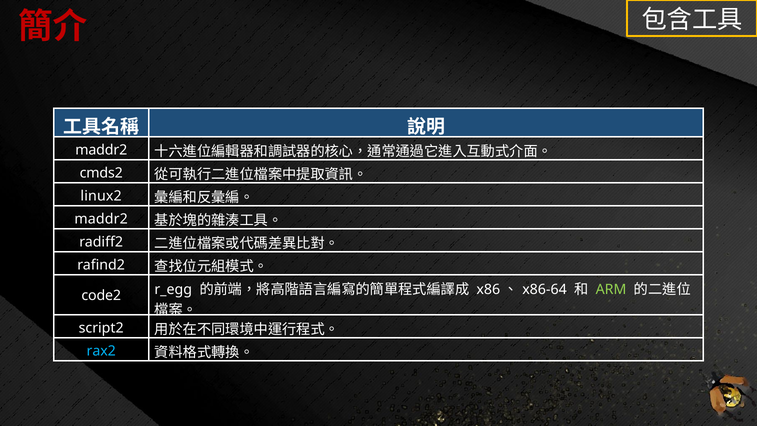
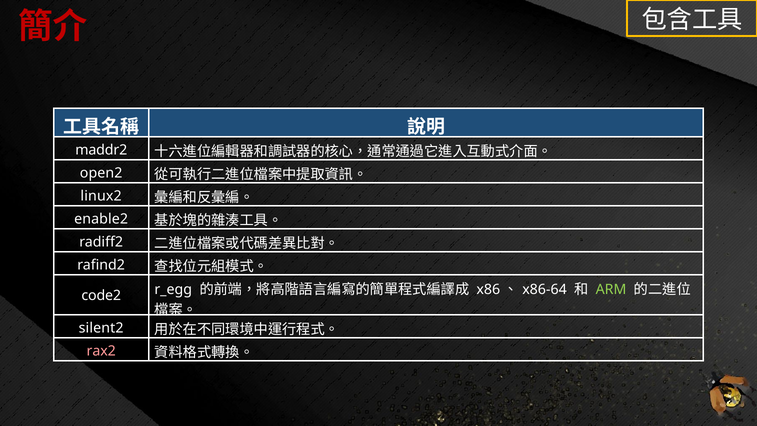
cmds2: cmds2 -> open2 (101, 173)
maddr2: maddr2 -> enable2 (101, 219)
script2: script2 -> silent2 (101, 328)
rax2 colour: light blue -> pink (101, 351)
